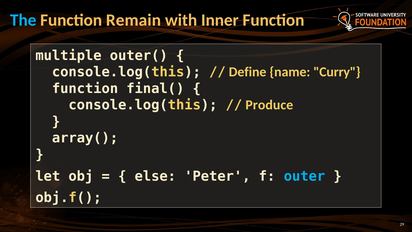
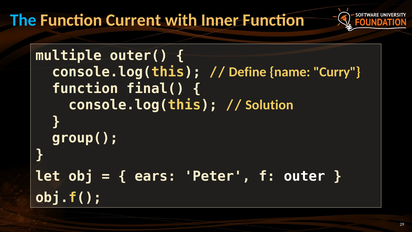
Remain: Remain -> Current (133, 20)
Produce: Produce -> Solution (269, 105)
array(: array( -> group( (85, 138)
else: else -> ears (155, 176)
outer colour: light blue -> white (304, 176)
